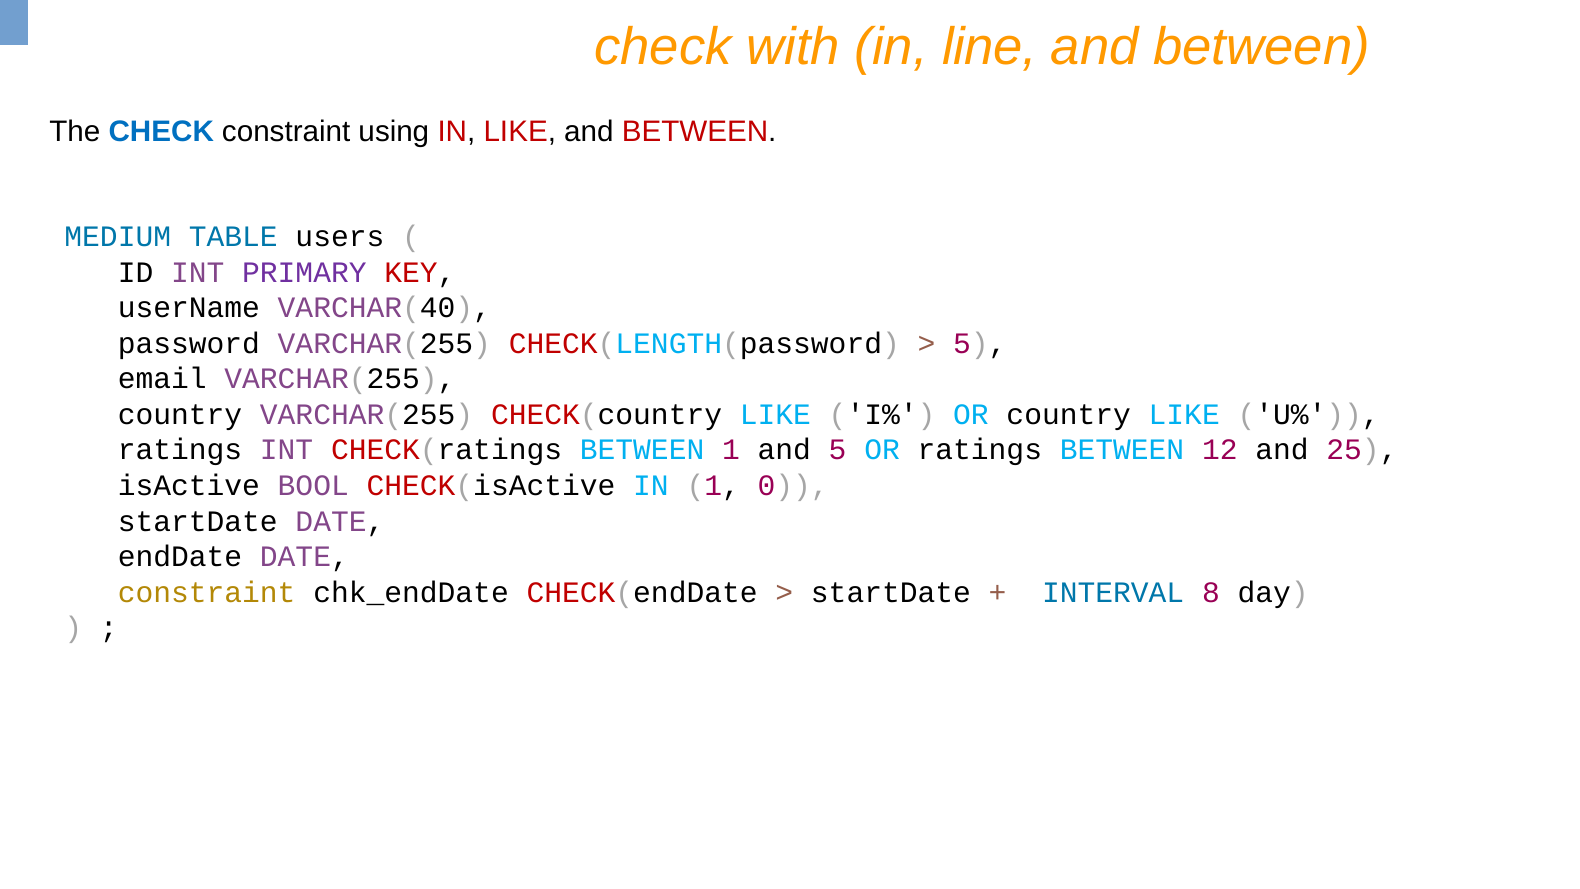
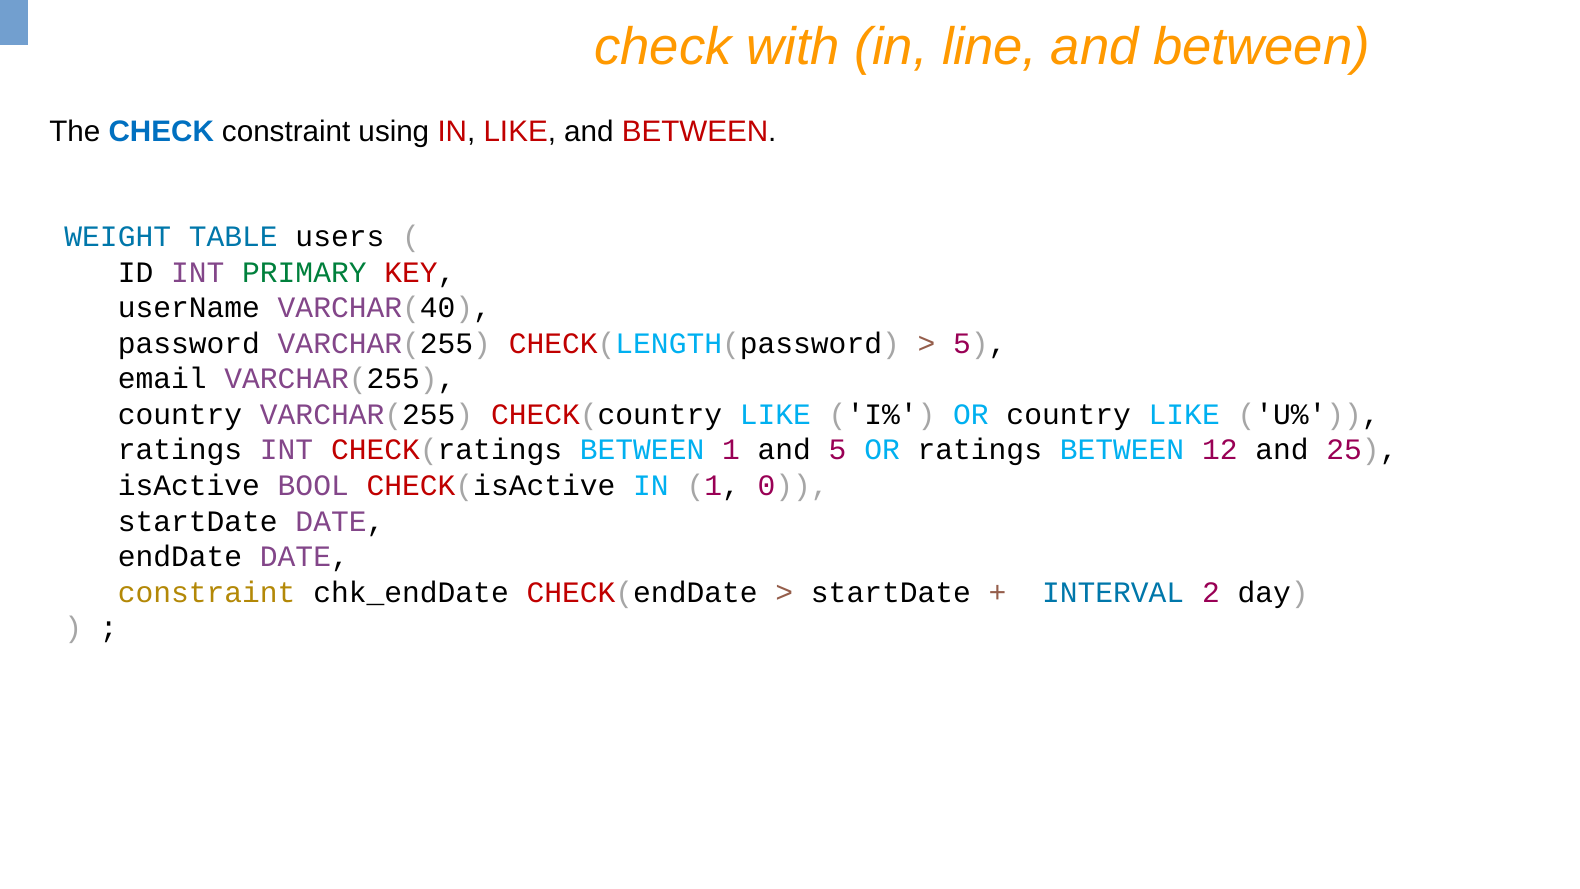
MEDIUM: MEDIUM -> WEIGHT (118, 237)
PRIMARY colour: purple -> green (304, 272)
8: 8 -> 2 (1211, 592)
